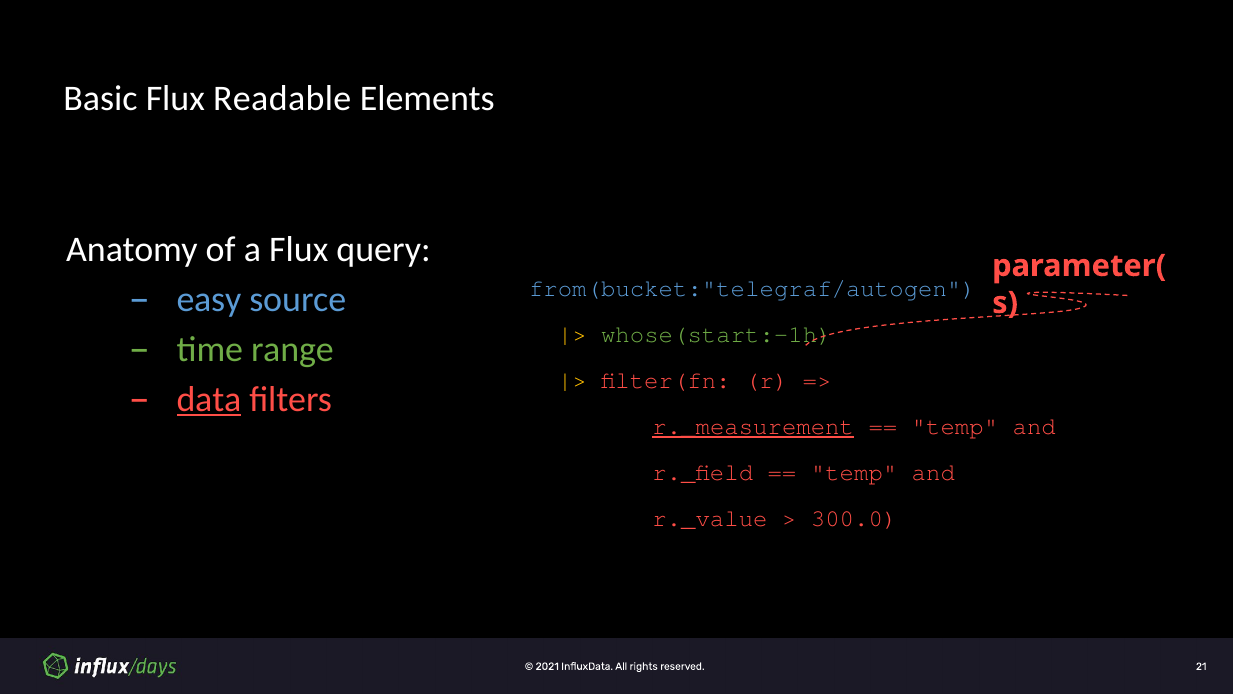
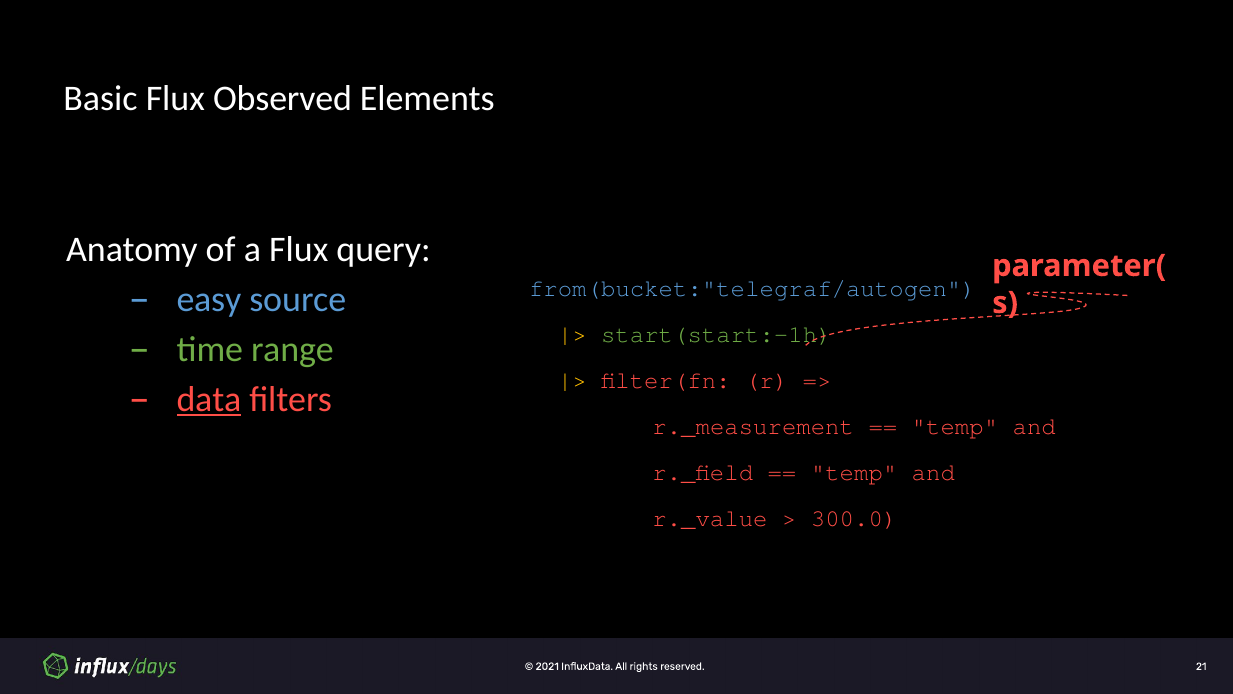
Readable: Readable -> Observed (282, 99)
whose(start:-1h: whose(start:-1h -> start(start:-1h (716, 335)
r._measurement underline: present -> none (753, 427)
